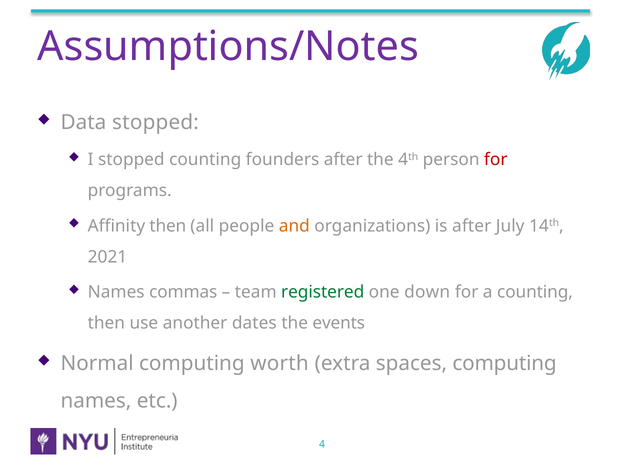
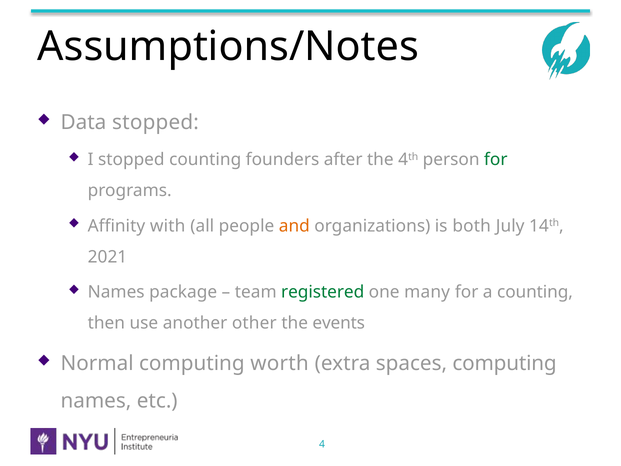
Assumptions/Notes colour: purple -> black (228, 46)
for colour: red -> green (496, 160)
Affinity then: then -> with (168, 226)
is after: after -> both (472, 226)
commas: commas -> package (183, 292)
down: down -> many (427, 292)
dates: dates -> other (254, 323)
